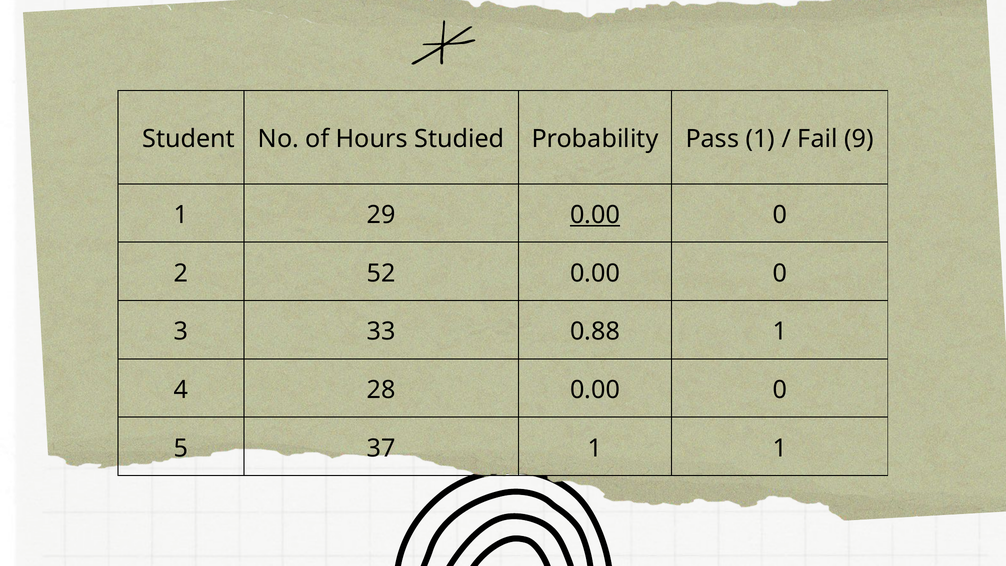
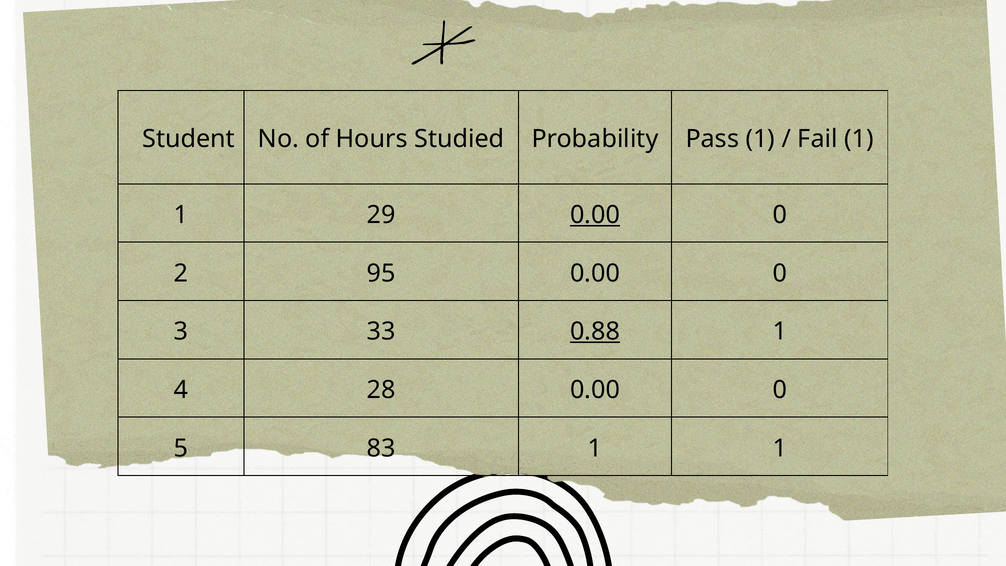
Fail 9: 9 -> 1 (859, 139)
52: 52 -> 95 (381, 273)
0.88 underline: none -> present (595, 332)
37: 37 -> 83 (381, 448)
